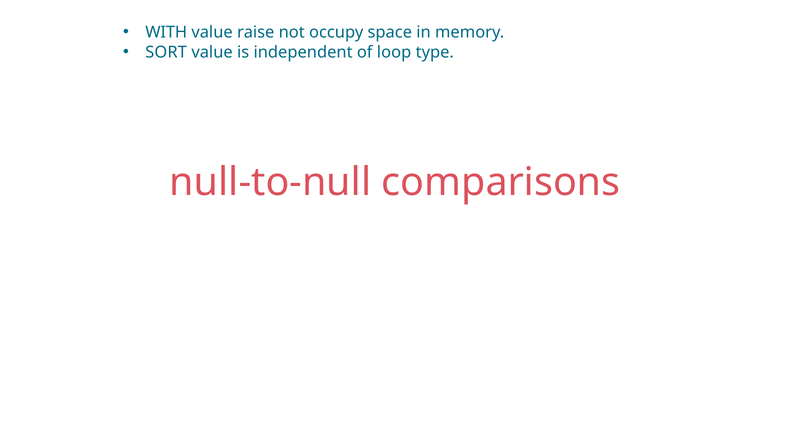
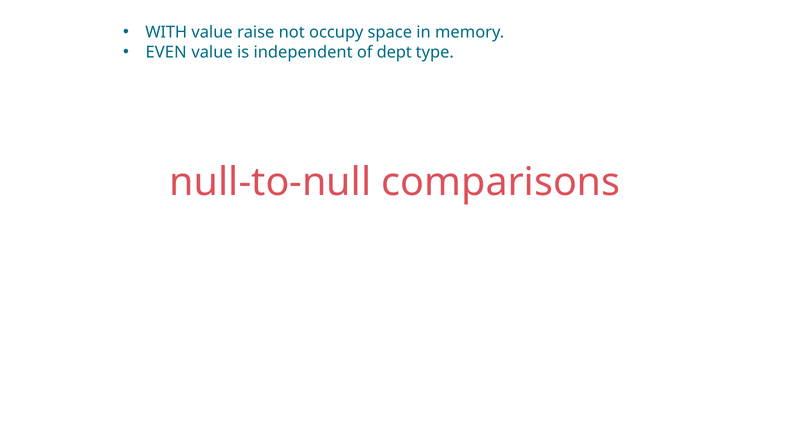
SORT: SORT -> EVEN (166, 52)
loop: loop -> dept (394, 52)
